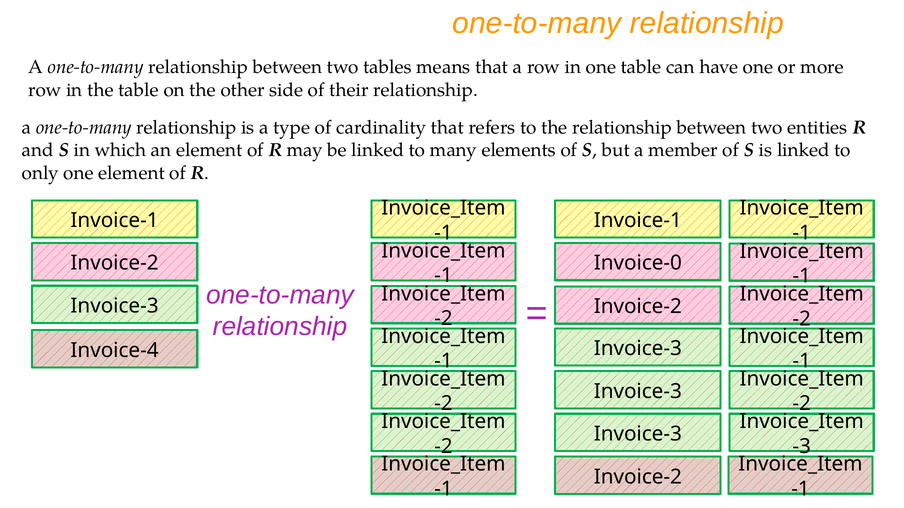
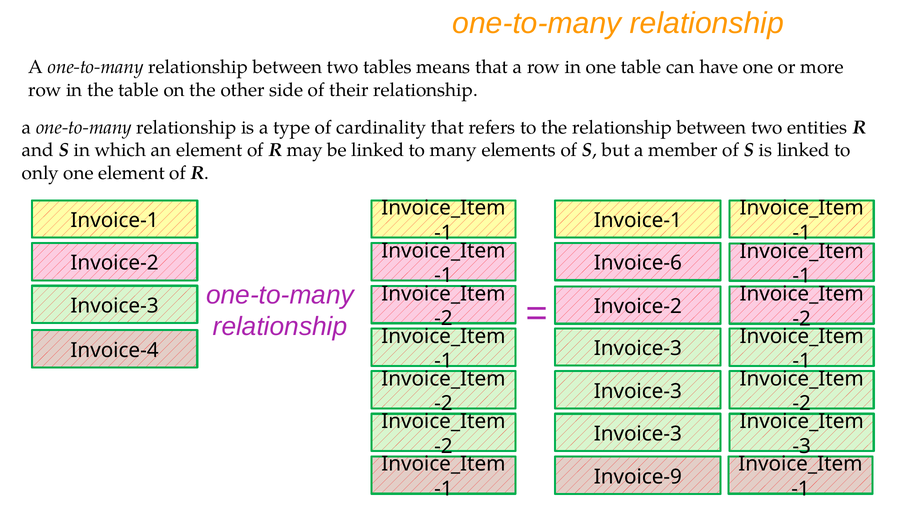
Invoice-0: Invoice-0 -> Invoice-6 (638, 263)
Invoice-2: Invoice-2 -> Invoice-9 (638, 477)
